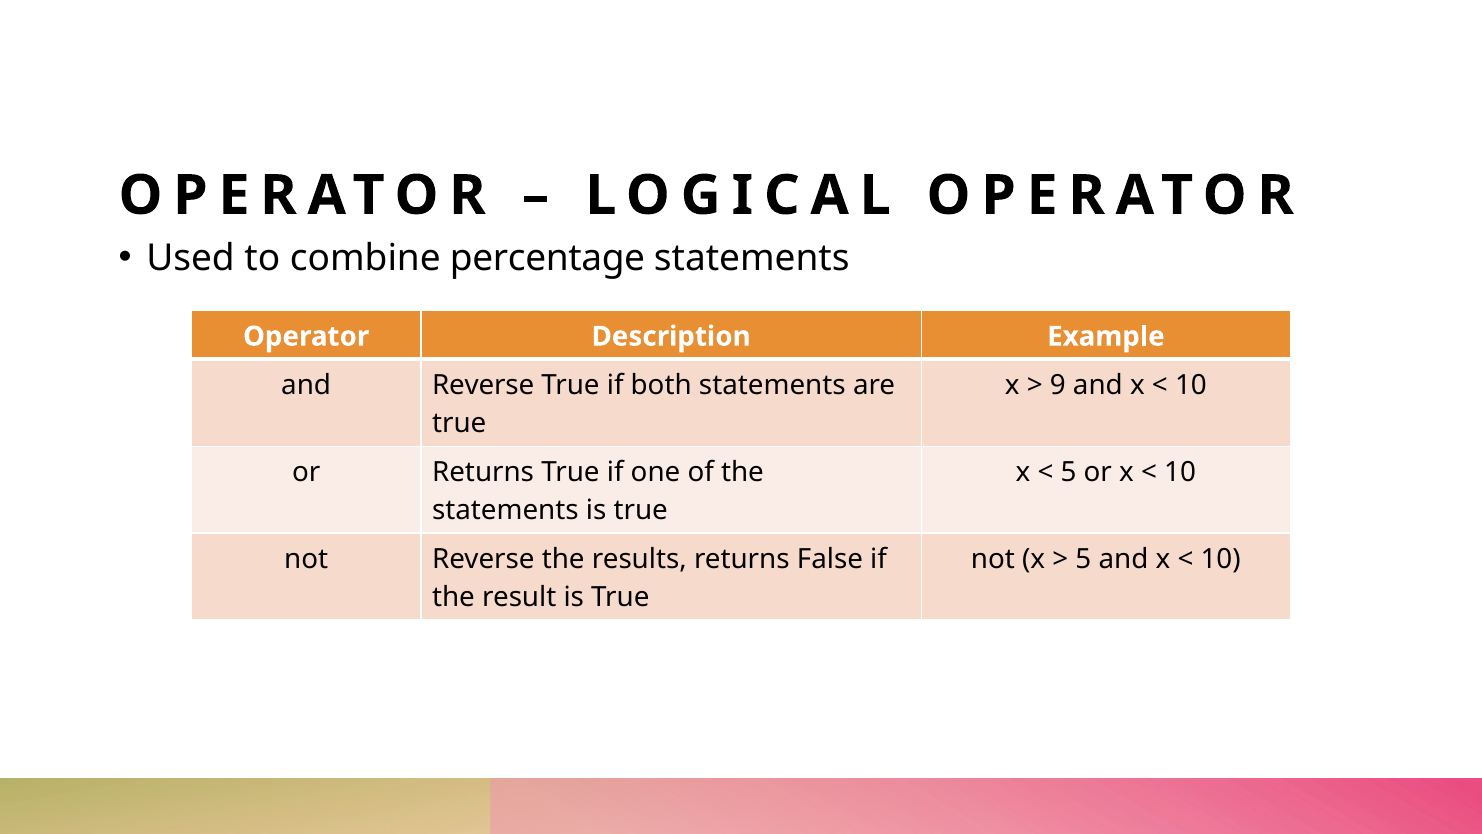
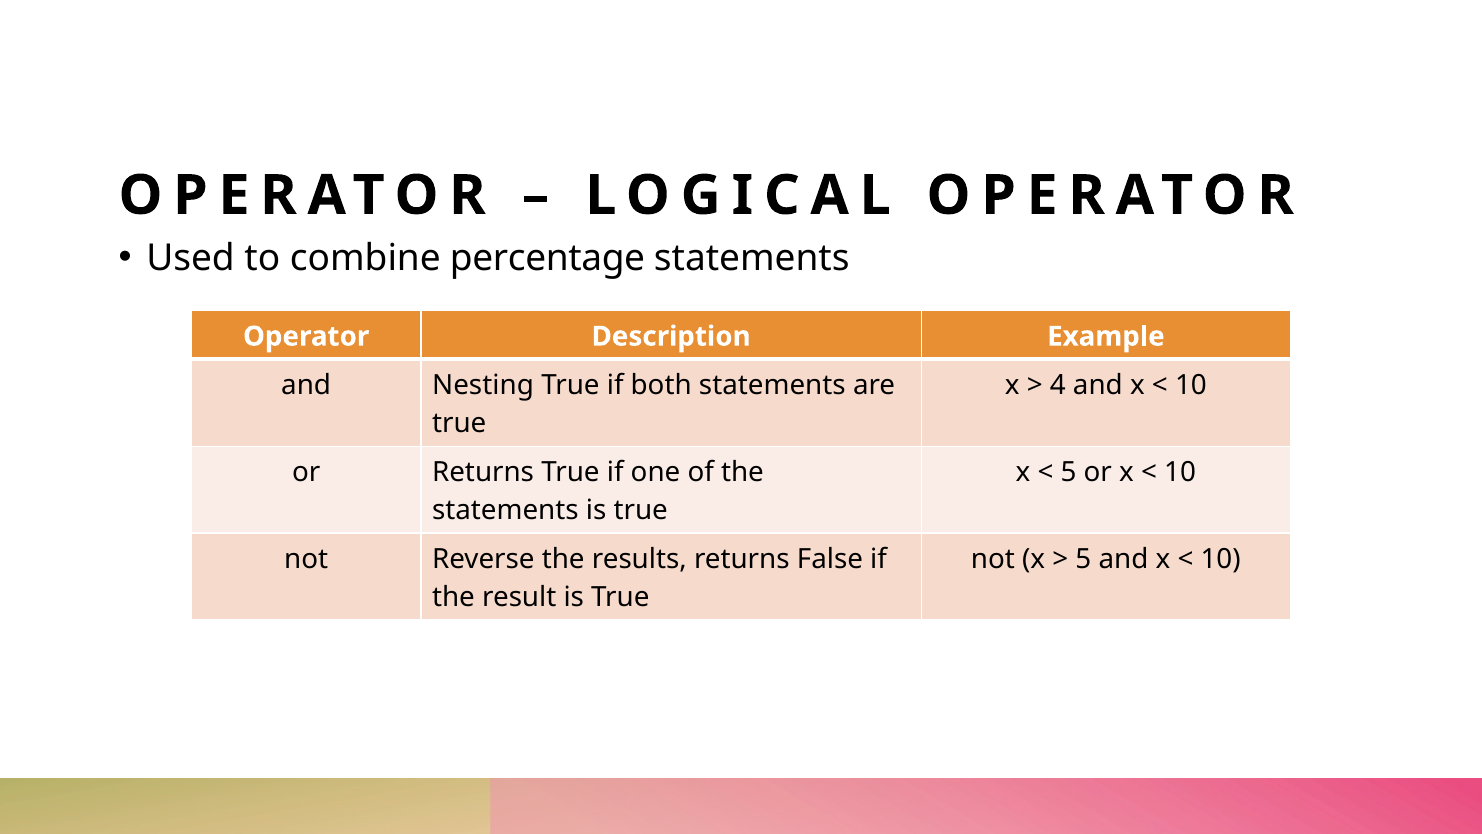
and Reverse: Reverse -> Nesting (483, 385)
9: 9 -> 4 (1058, 385)
